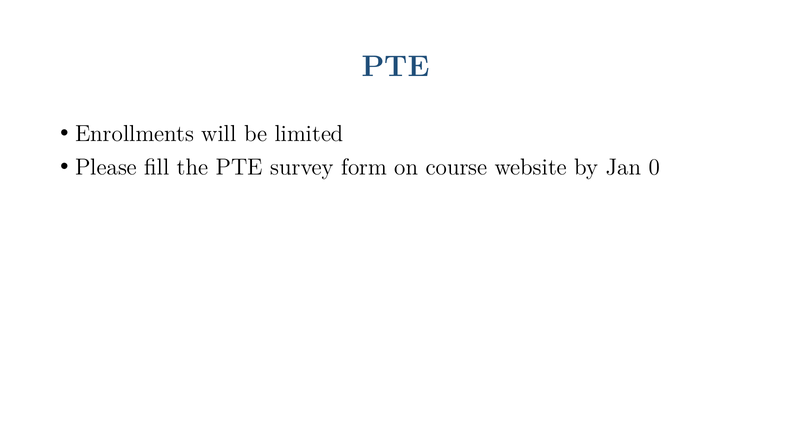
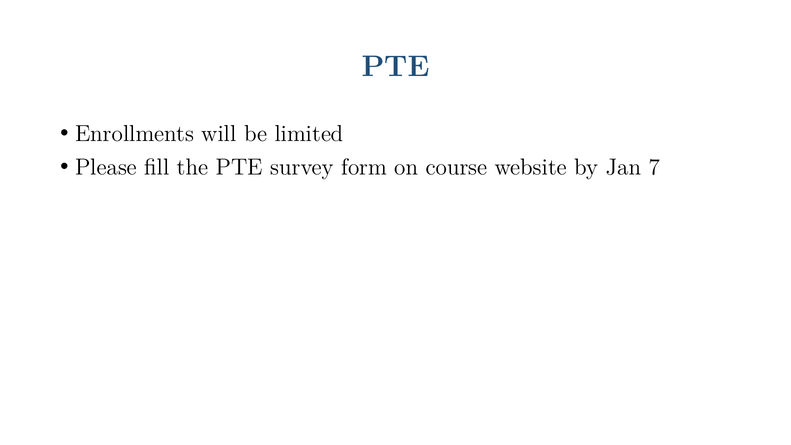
0: 0 -> 7 (654, 167)
